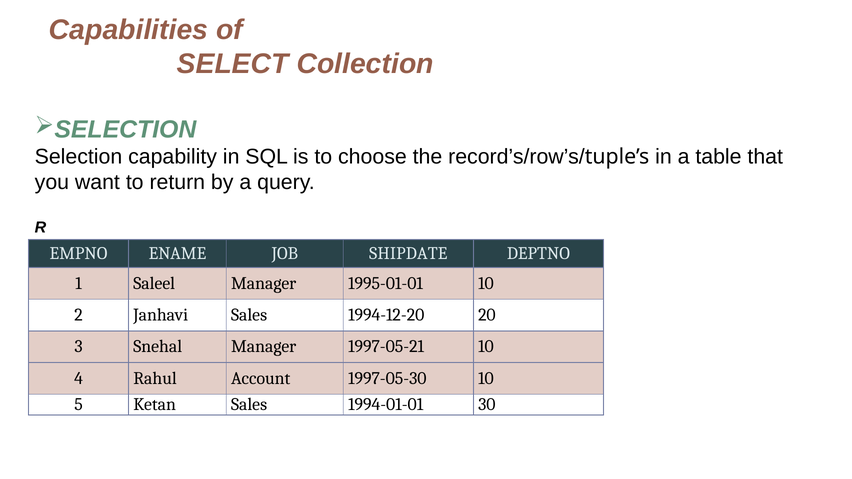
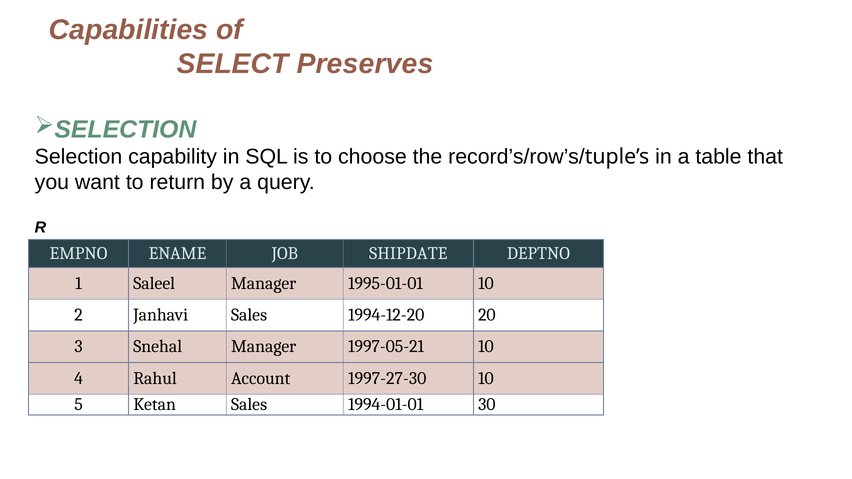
Collection: Collection -> Preserves (365, 64)
1997-05-30: 1997-05-30 -> 1997-27-30 (387, 378)
